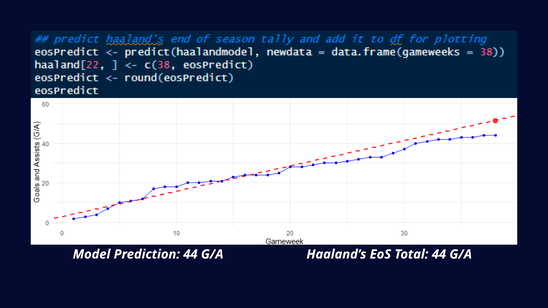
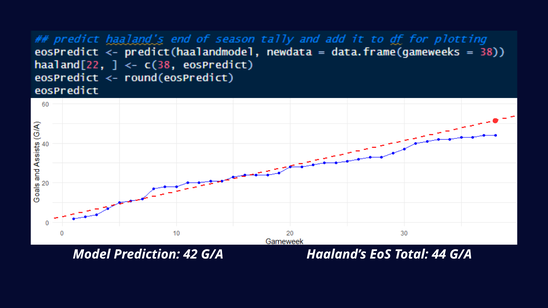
Prediction 44: 44 -> 42 (190, 255)
